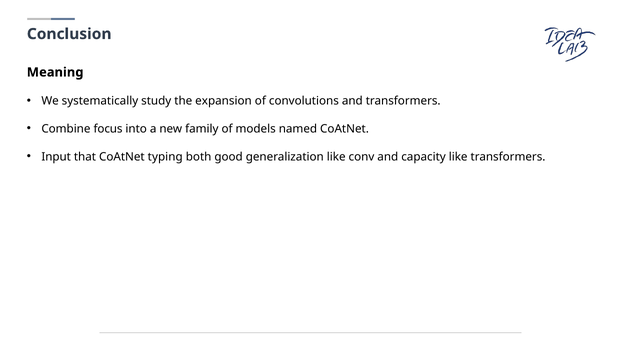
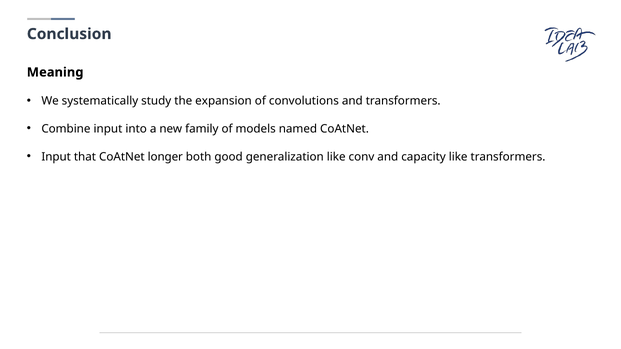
Combine focus: focus -> input (108, 129)
typing: typing -> longer (165, 157)
